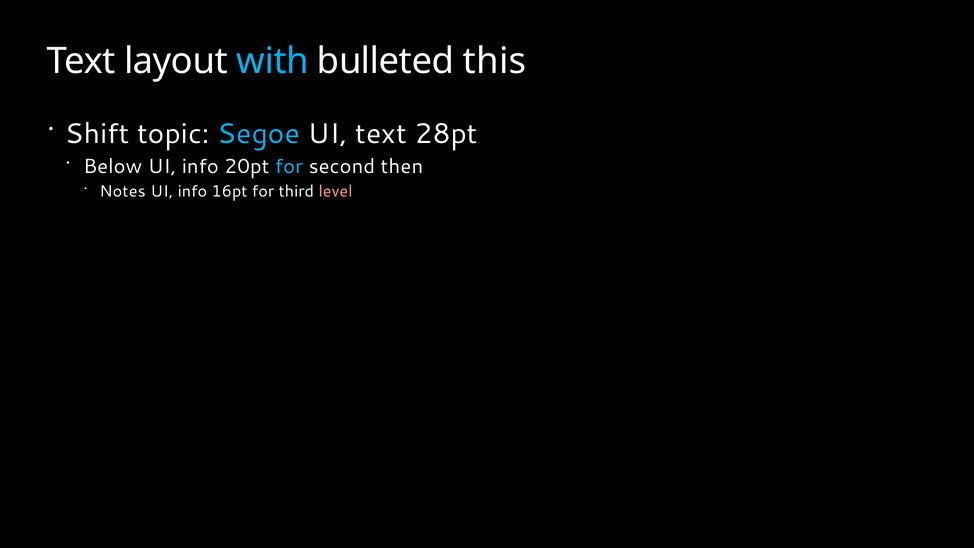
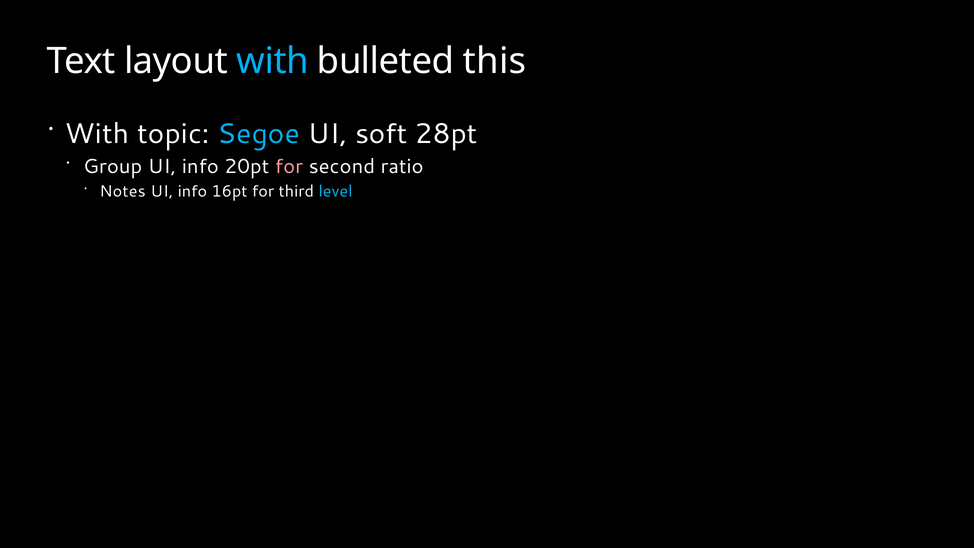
Shift: Shift -> With (97, 134)
UI text: text -> soft (381, 134)
Below: Below -> Group (113, 166)
for colour: light blue -> pink (289, 166)
then: then -> ratio (402, 166)
level colour: pink -> light blue (335, 191)
